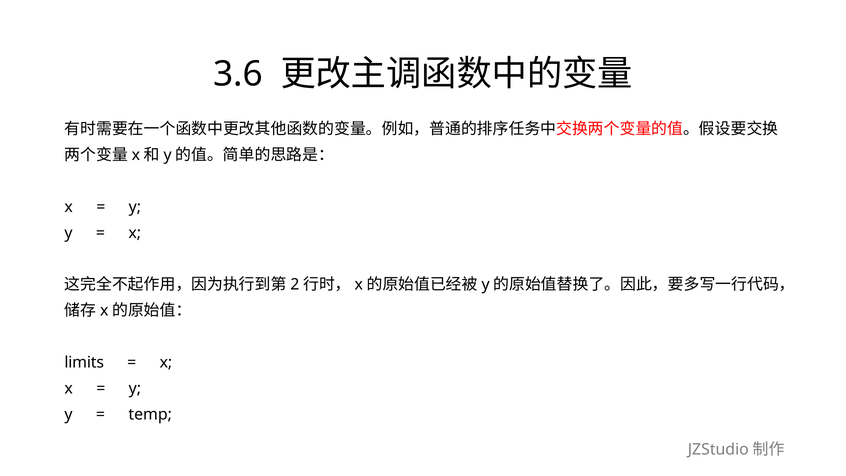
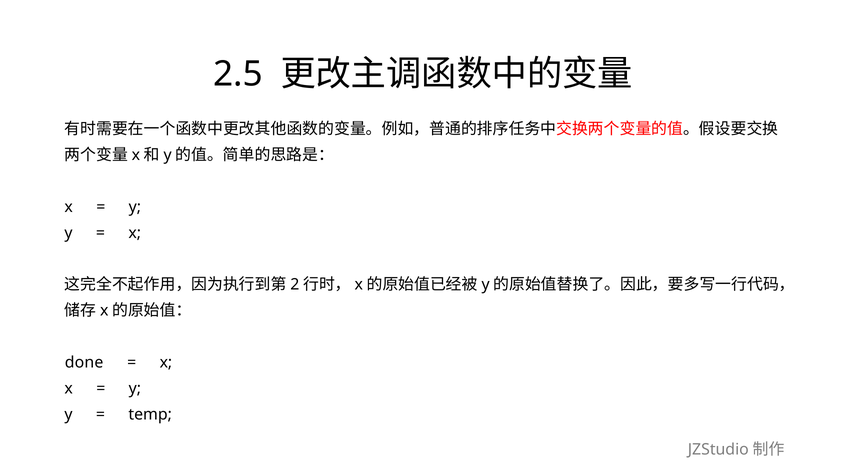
3.6: 3.6 -> 2.5 (238, 74)
limits: limits -> done (84, 362)
